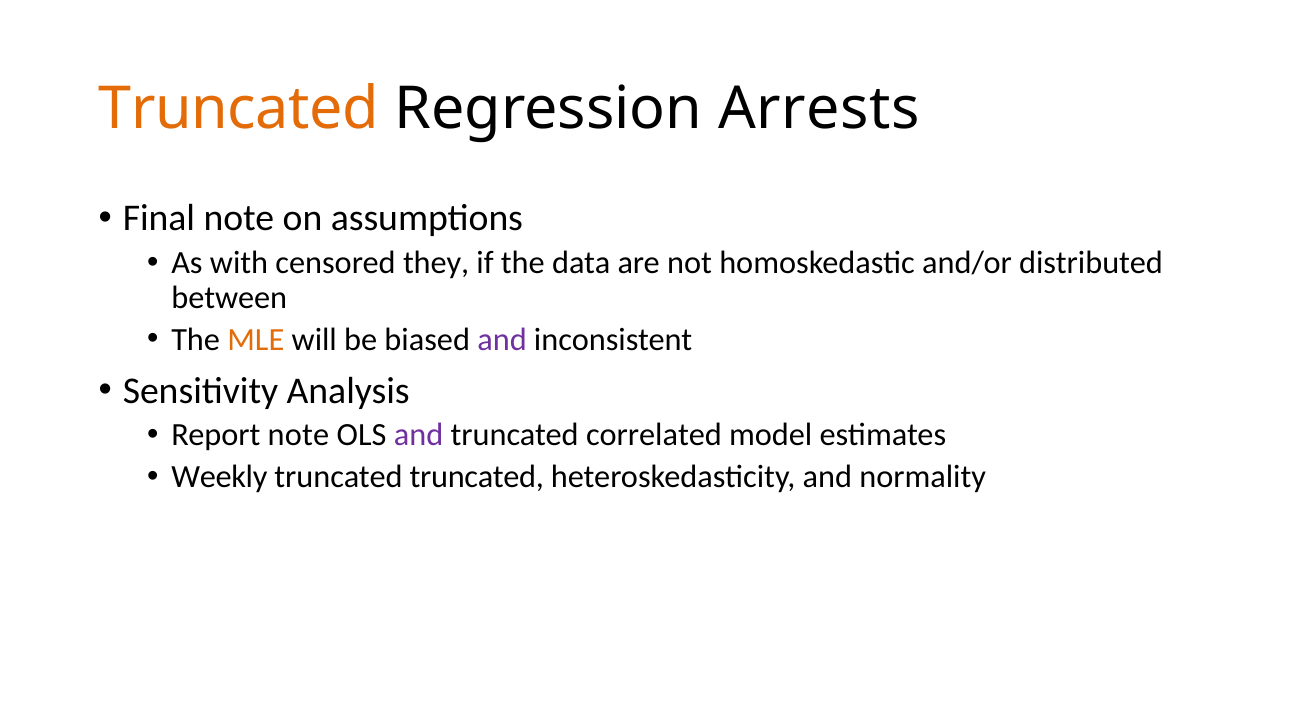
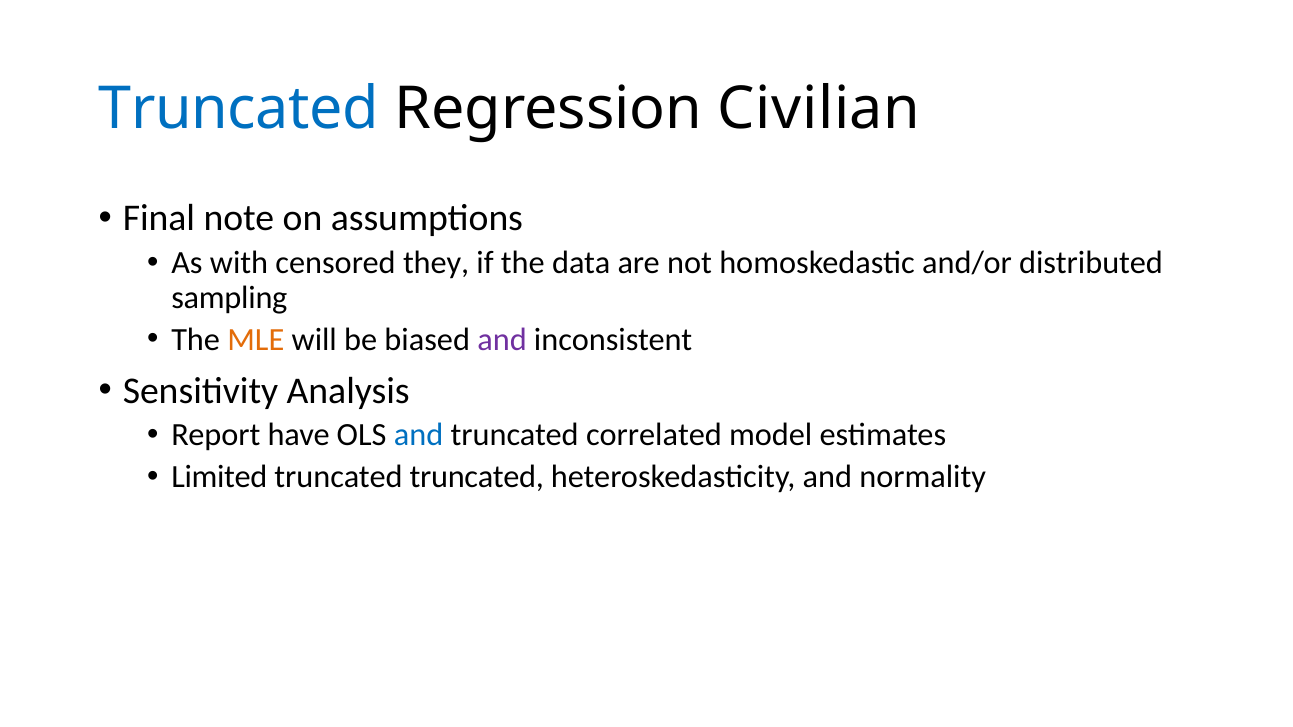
Truncated colour: orange -> blue (239, 109)
Arrests: Arrests -> Civilian (819, 109)
between: between -> sampling (229, 298)
Report note: note -> have (299, 435)
and colour: purple -> blue (419, 435)
Weekly: Weekly -> Limited (219, 477)
